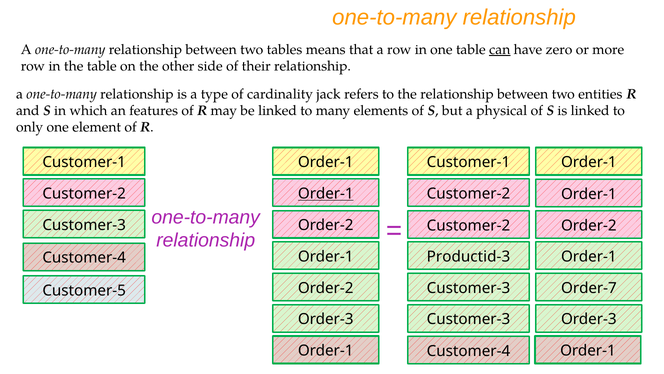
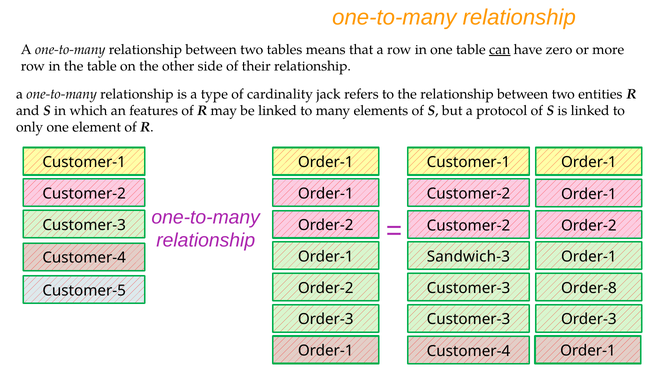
physical: physical -> protocol (502, 110)
Order-1 underline: present -> none (326, 193)
Productid-3: Productid-3 -> Sandwich-3 (468, 256)
Order-7: Order-7 -> Order-8 (589, 288)
